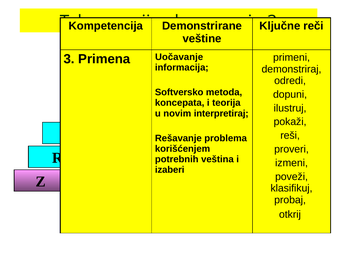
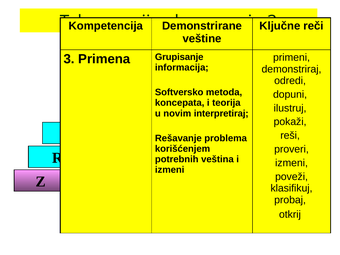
Uočavanje: Uočavanje -> Grupisanje (179, 57)
izaberi: izaberi -> izmeni (170, 170)
